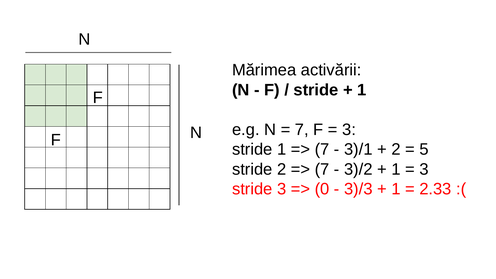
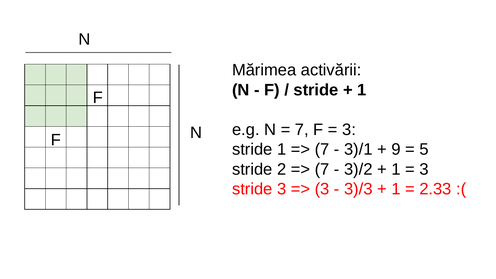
2: 2 -> 9 (396, 150)
0: 0 -> 3 (322, 189)
